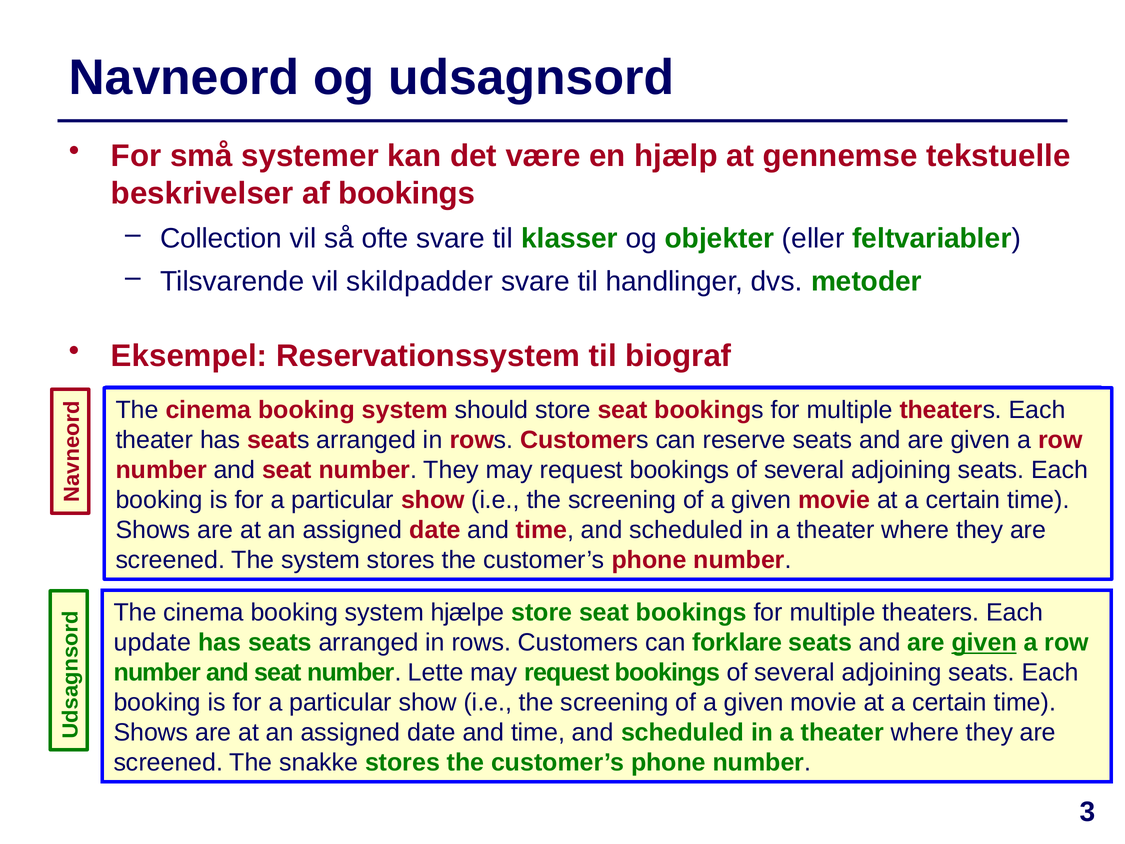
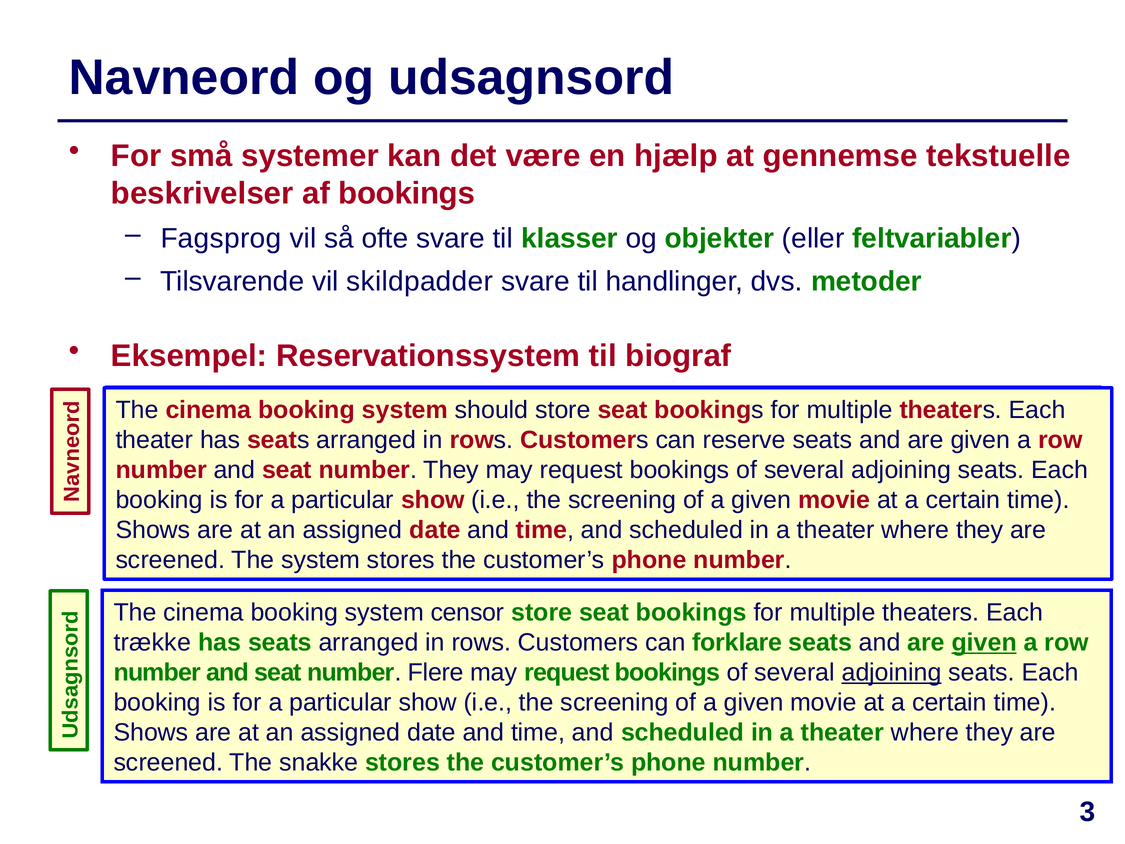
Collection: Collection -> Fagsprog (221, 238)
hjælpe: hjælpe -> censor (467, 613)
update: update -> trække (152, 643)
Lette: Lette -> Flere (436, 673)
adjoining underline: none -> present (892, 673)
